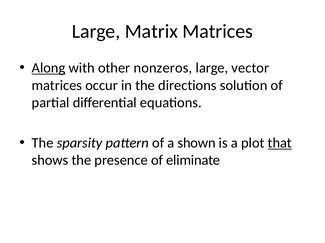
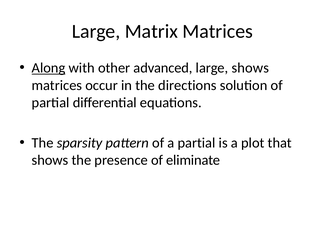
nonzeros: nonzeros -> advanced (163, 68)
large vector: vector -> shows (250, 68)
a shown: shown -> partial (197, 143)
that underline: present -> none (280, 143)
